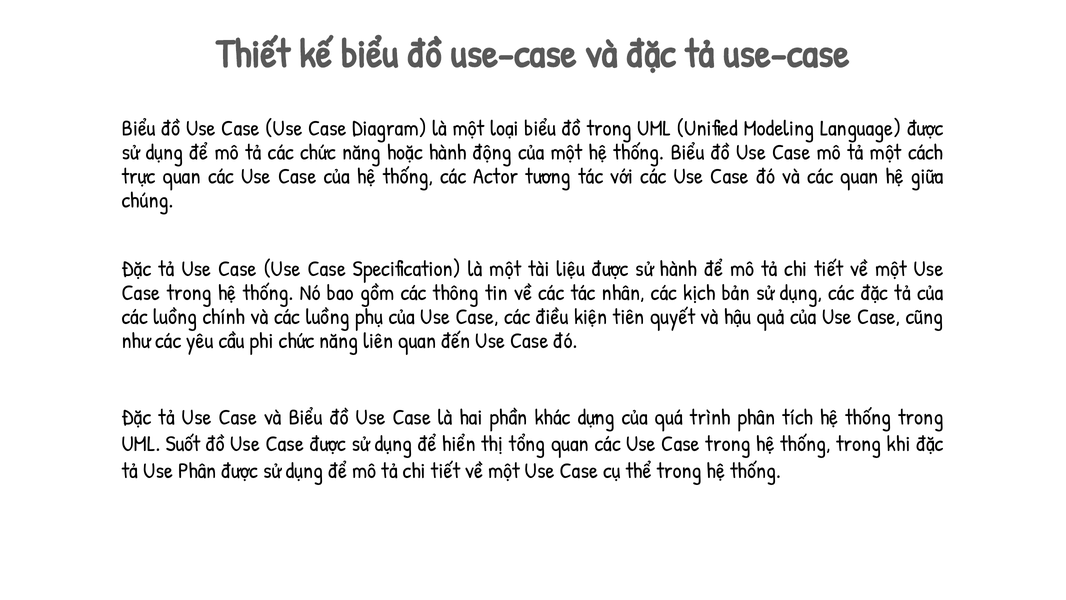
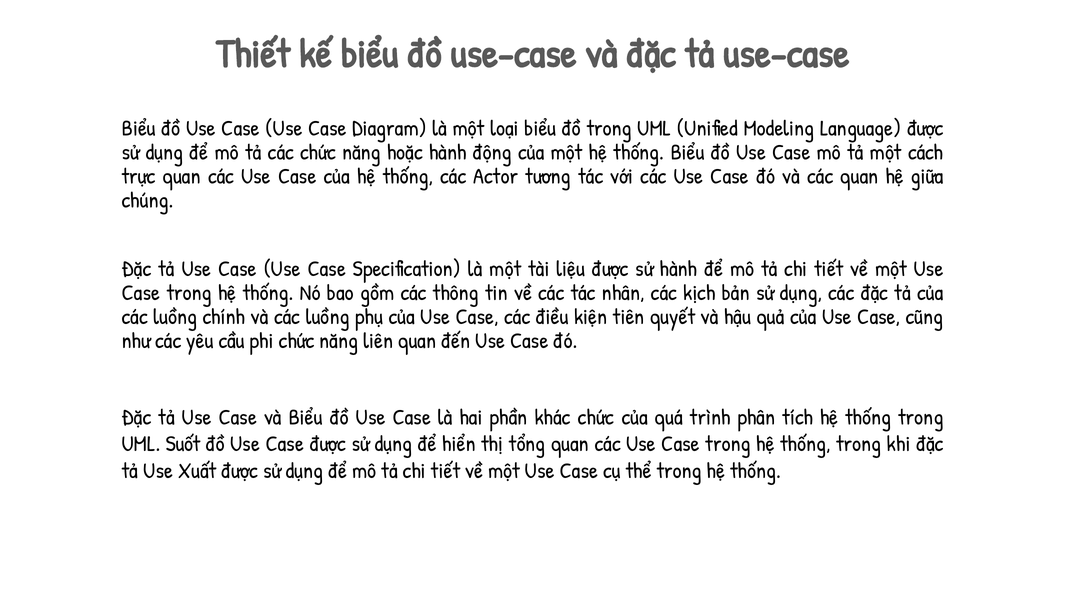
khác dựng: dựng -> chức (596, 417)
Use Phân: Phân -> Xuất (197, 470)
